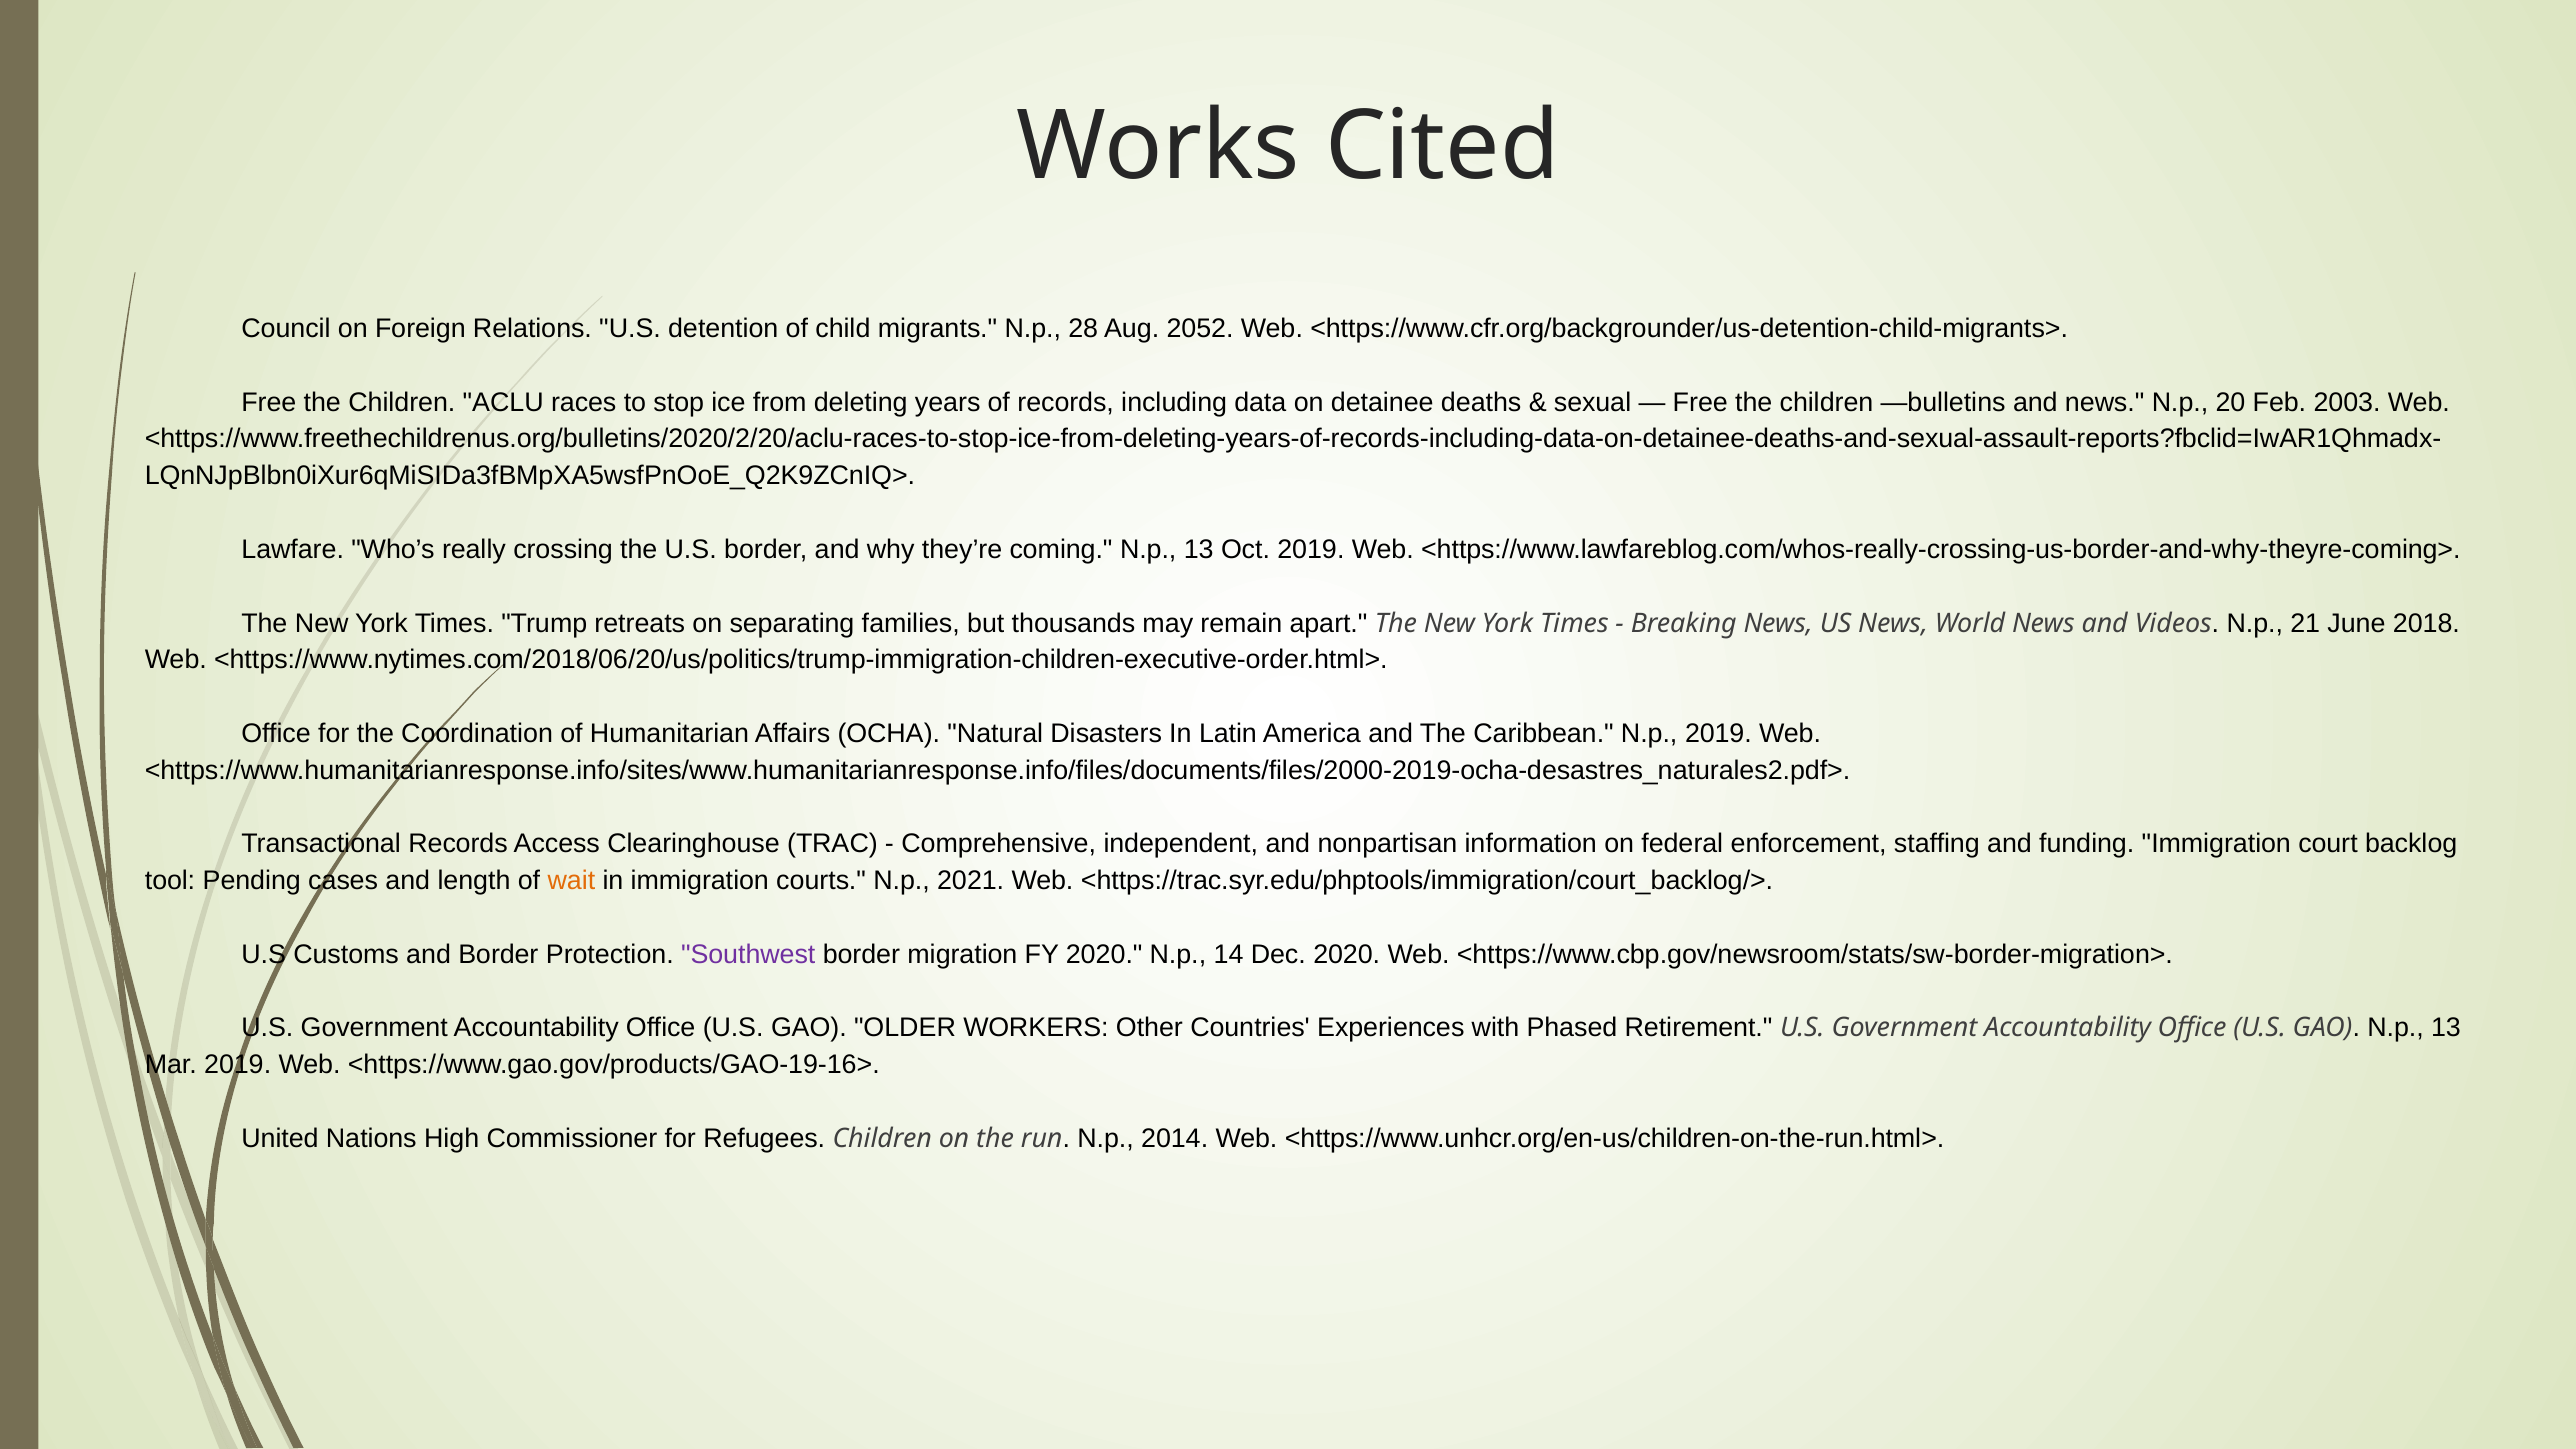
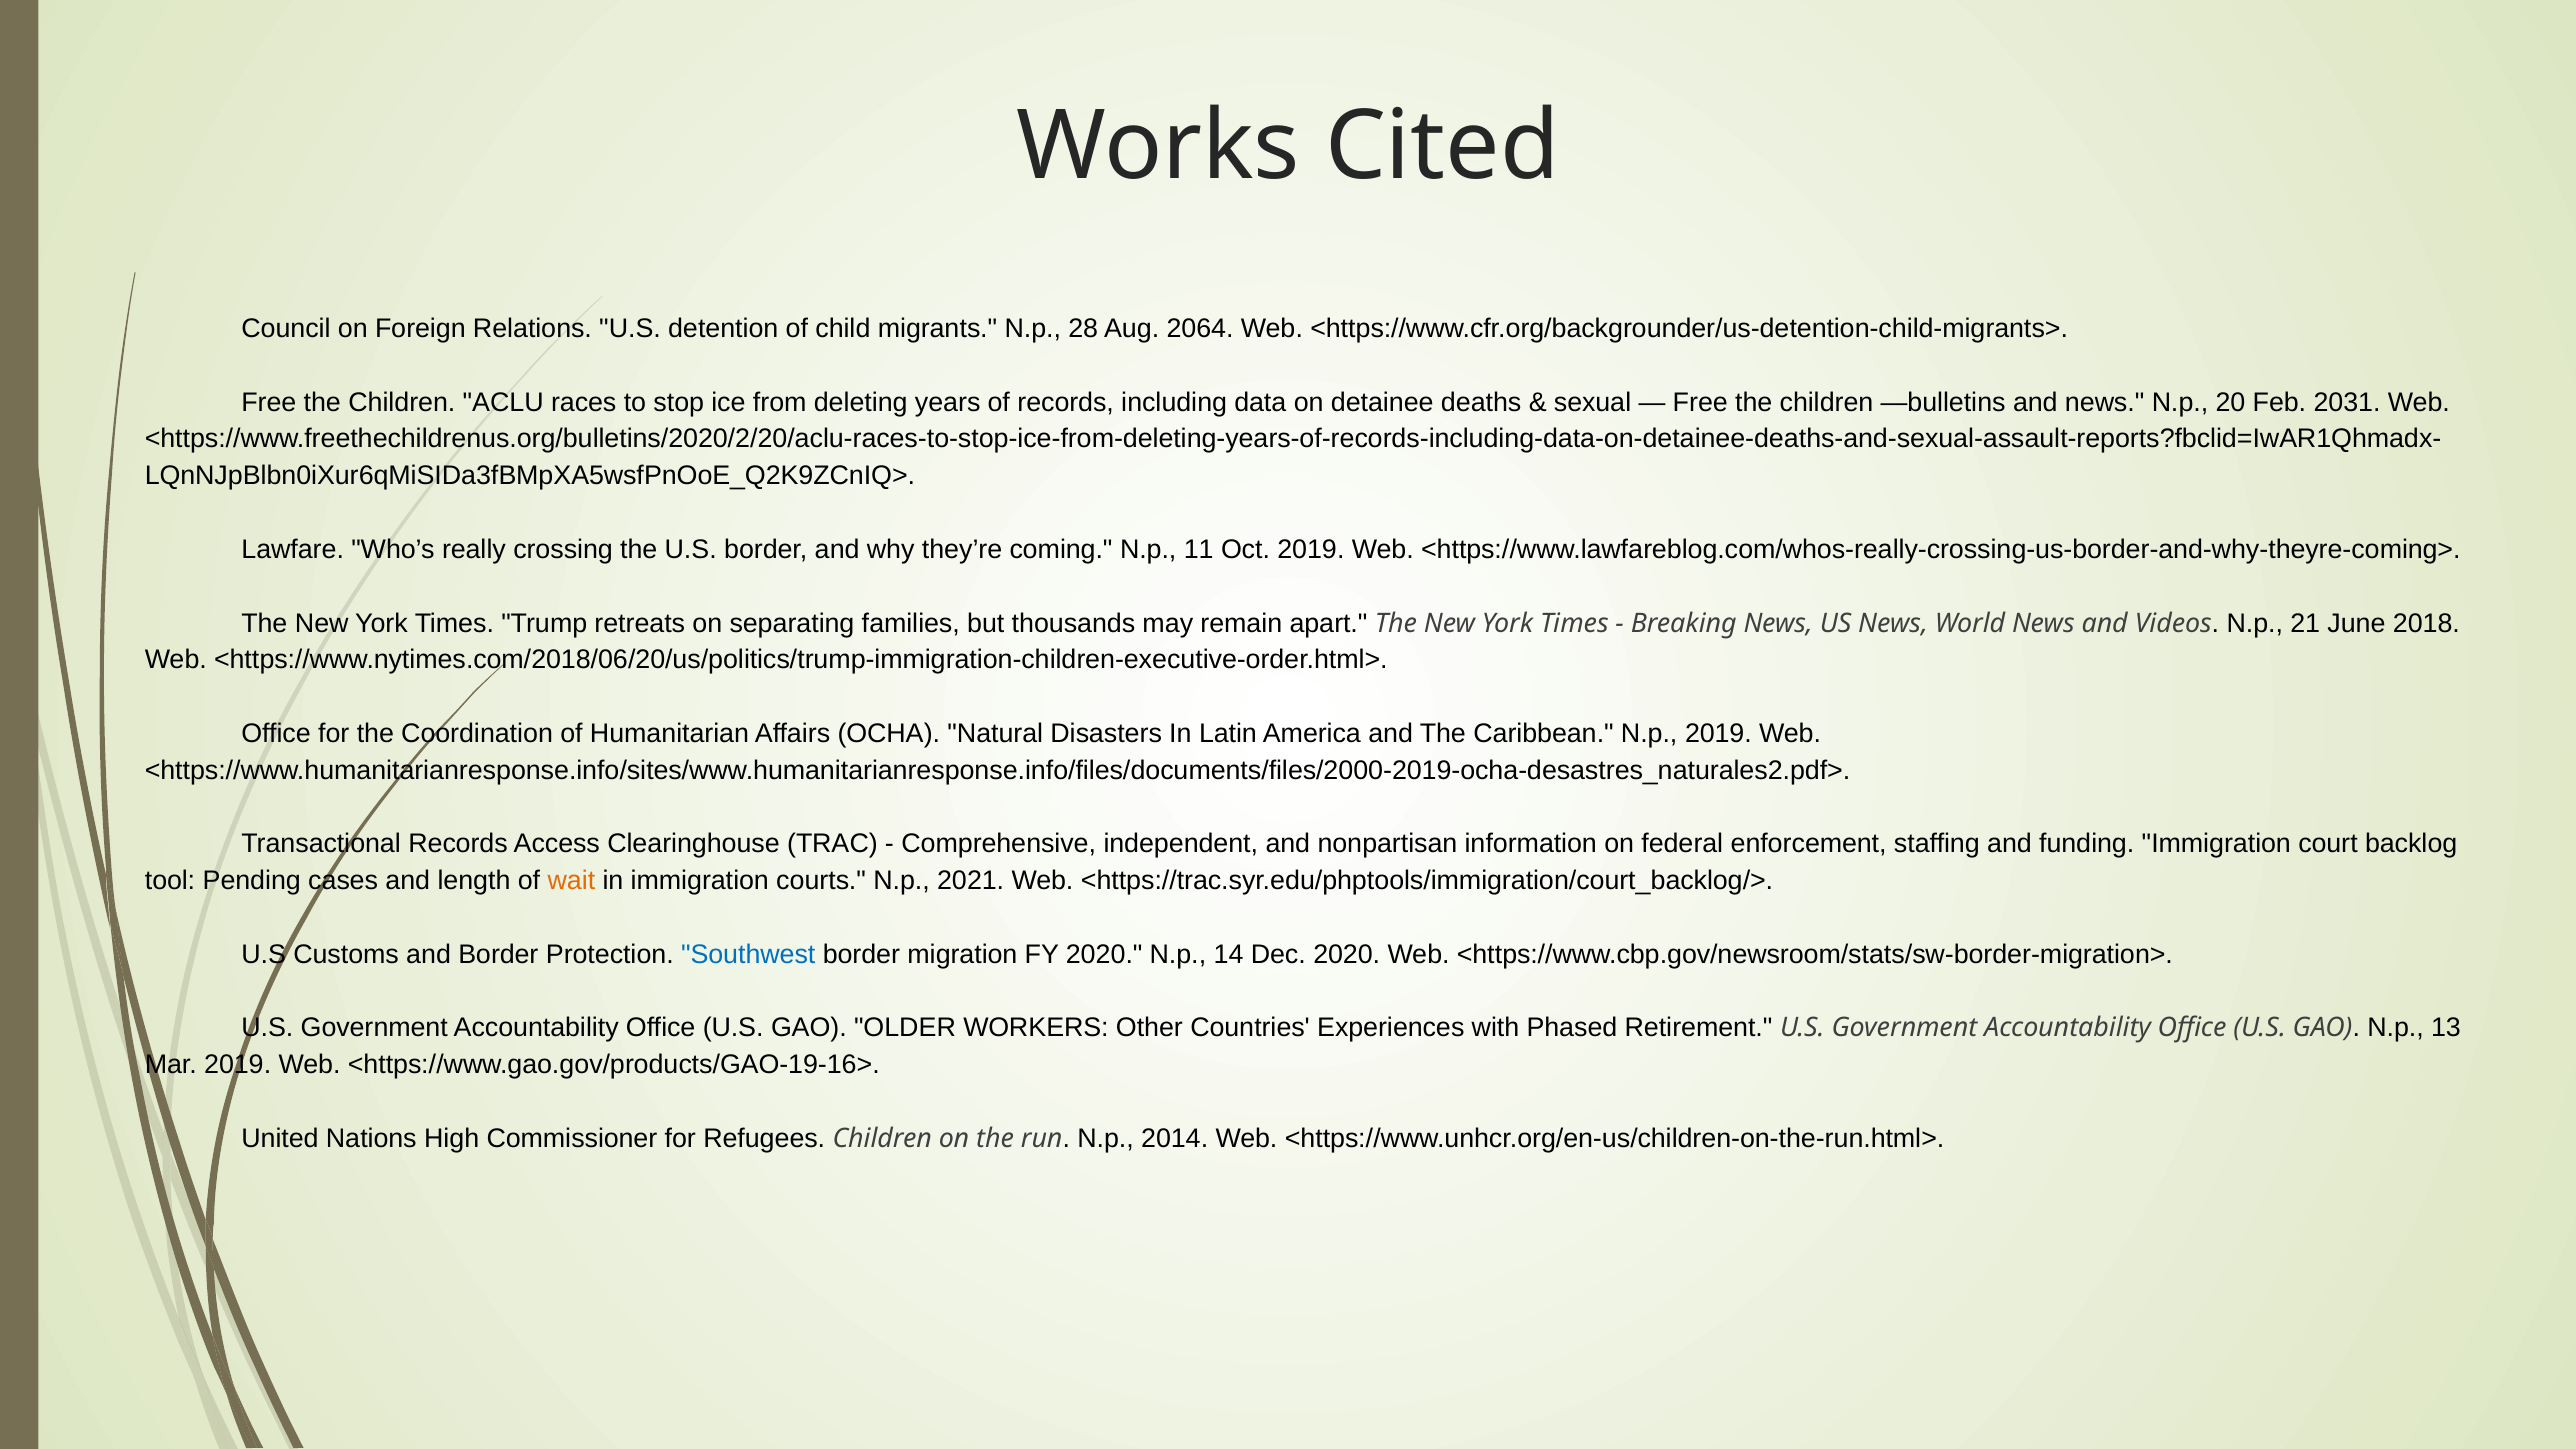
2052: 2052 -> 2064 (1200, 329)
2003: 2003 -> 2031 (2347, 402)
coming N.p 13: 13 -> 11 (1199, 550)
Southwest colour: purple -> blue (748, 954)
